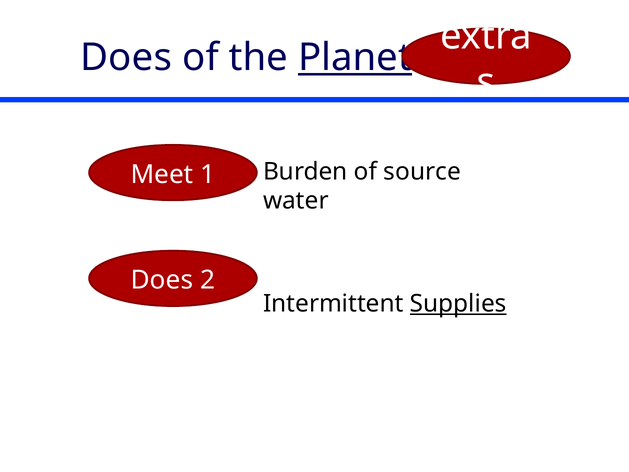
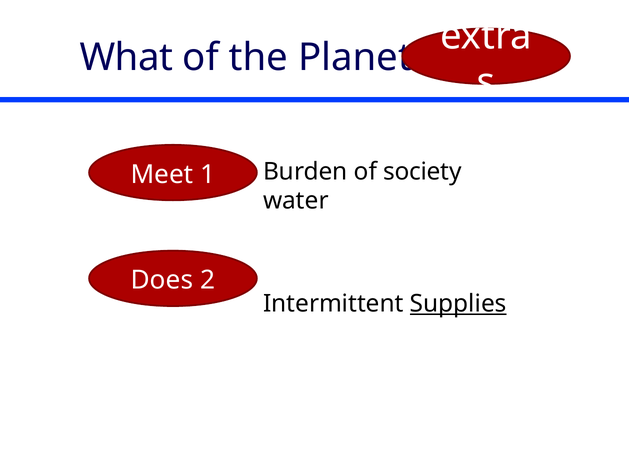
Does: Does -> What (126, 58)
Planet underline: present -> none (355, 58)
source: source -> society (422, 171)
